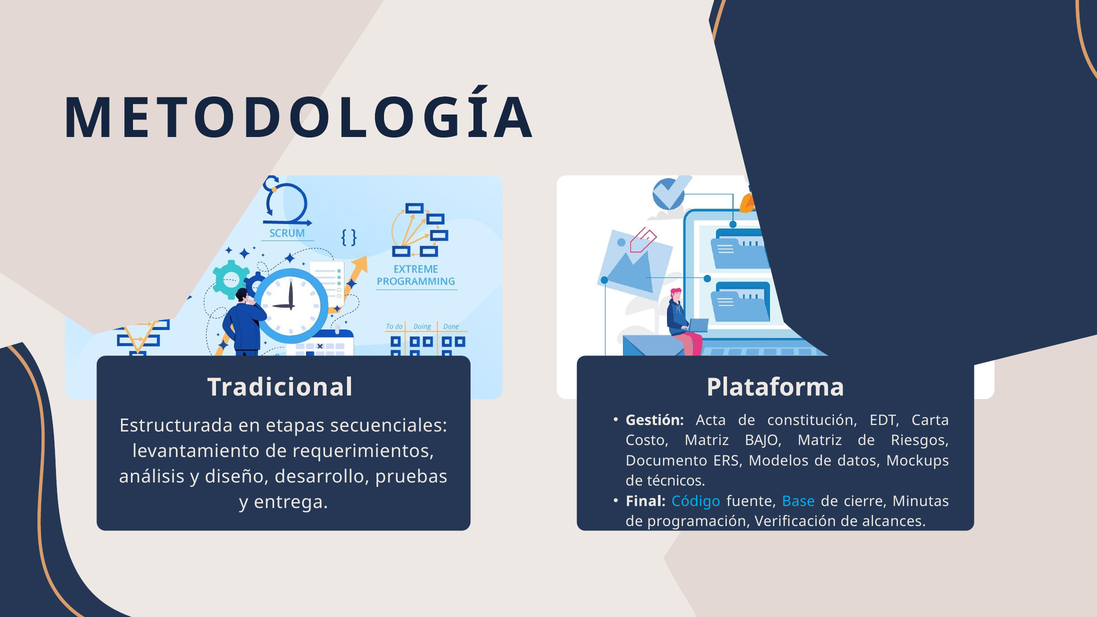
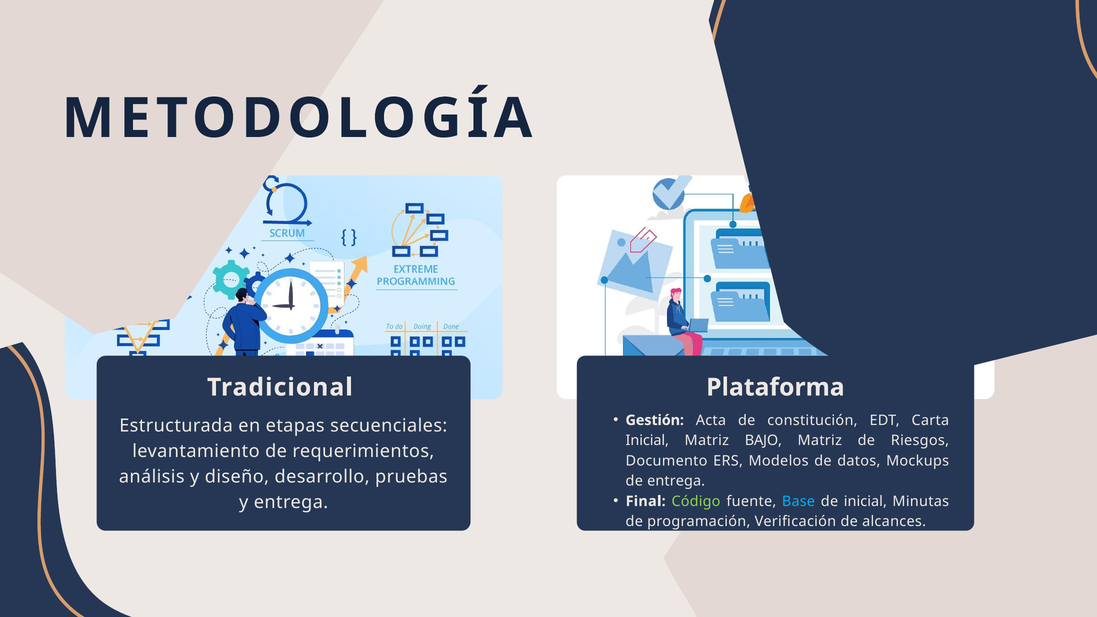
Costo: Costo -> Inicial (647, 441)
de técnicos: técnicos -> entrega (676, 481)
Código colour: light blue -> light green (696, 501)
de cierre: cierre -> inicial (865, 501)
